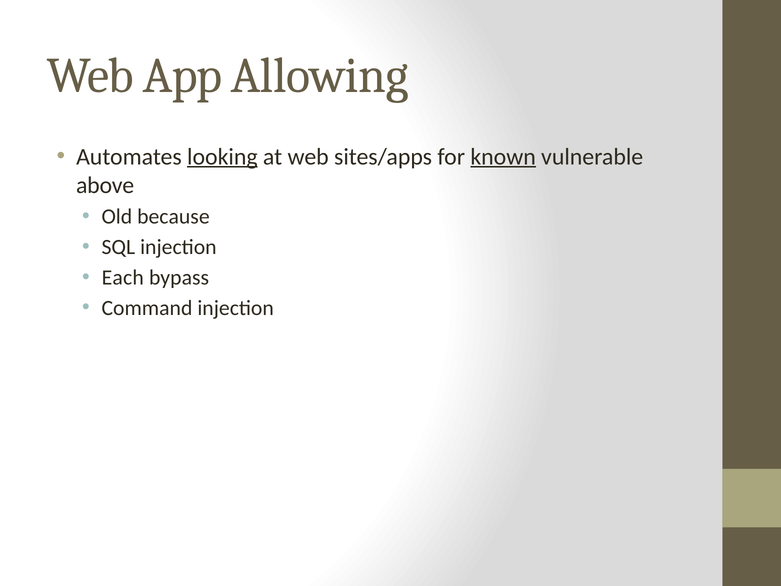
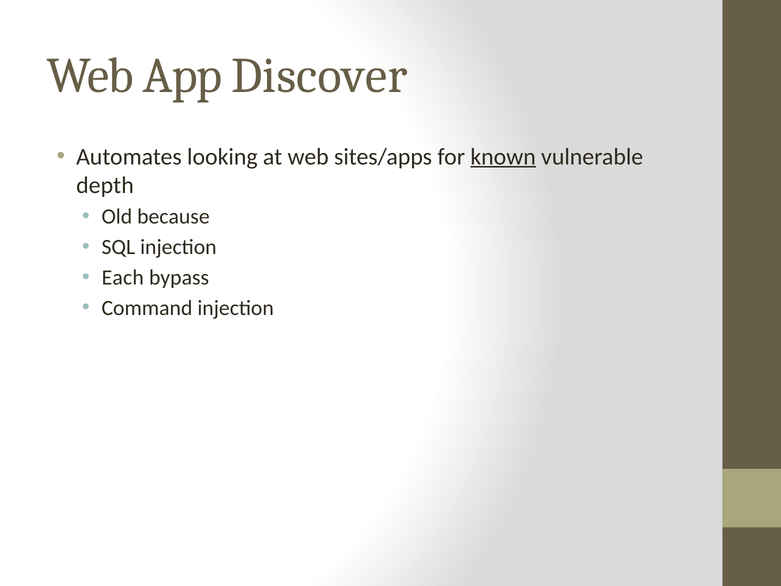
Allowing: Allowing -> Discover (319, 76)
looking underline: present -> none (222, 157)
above: above -> depth (105, 185)
